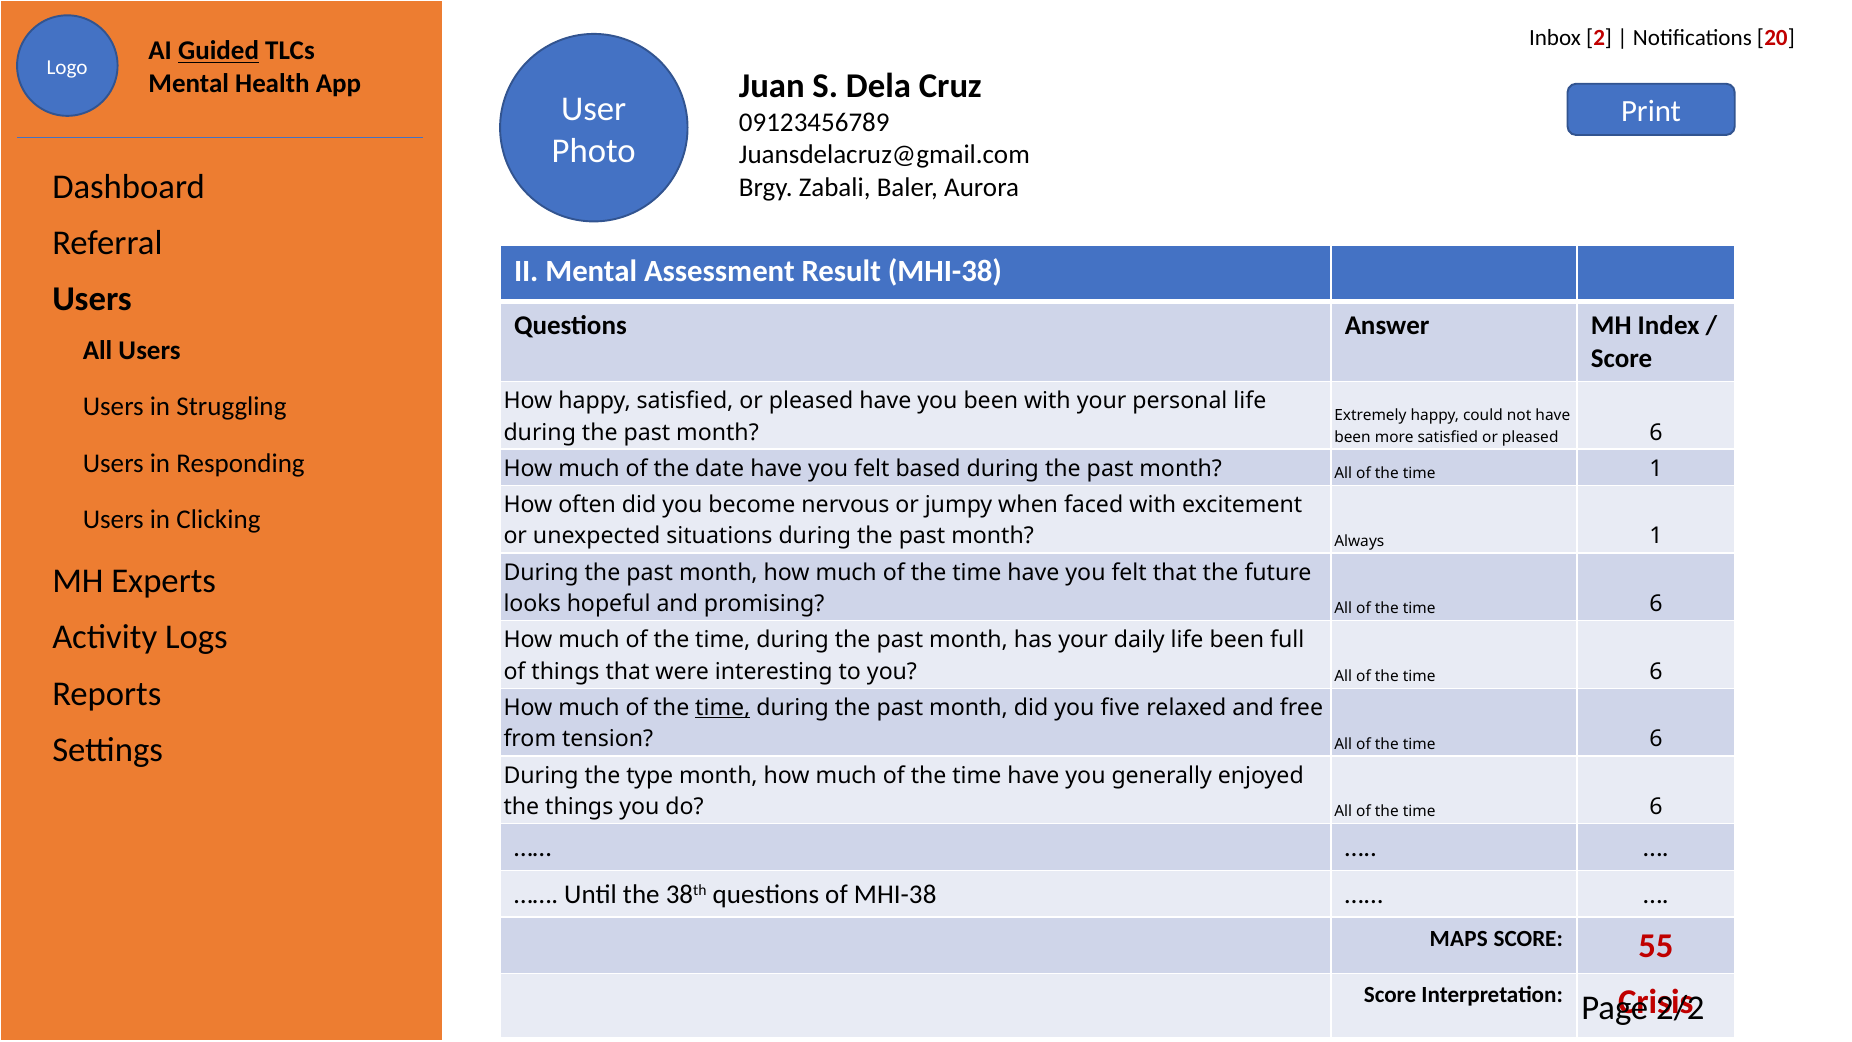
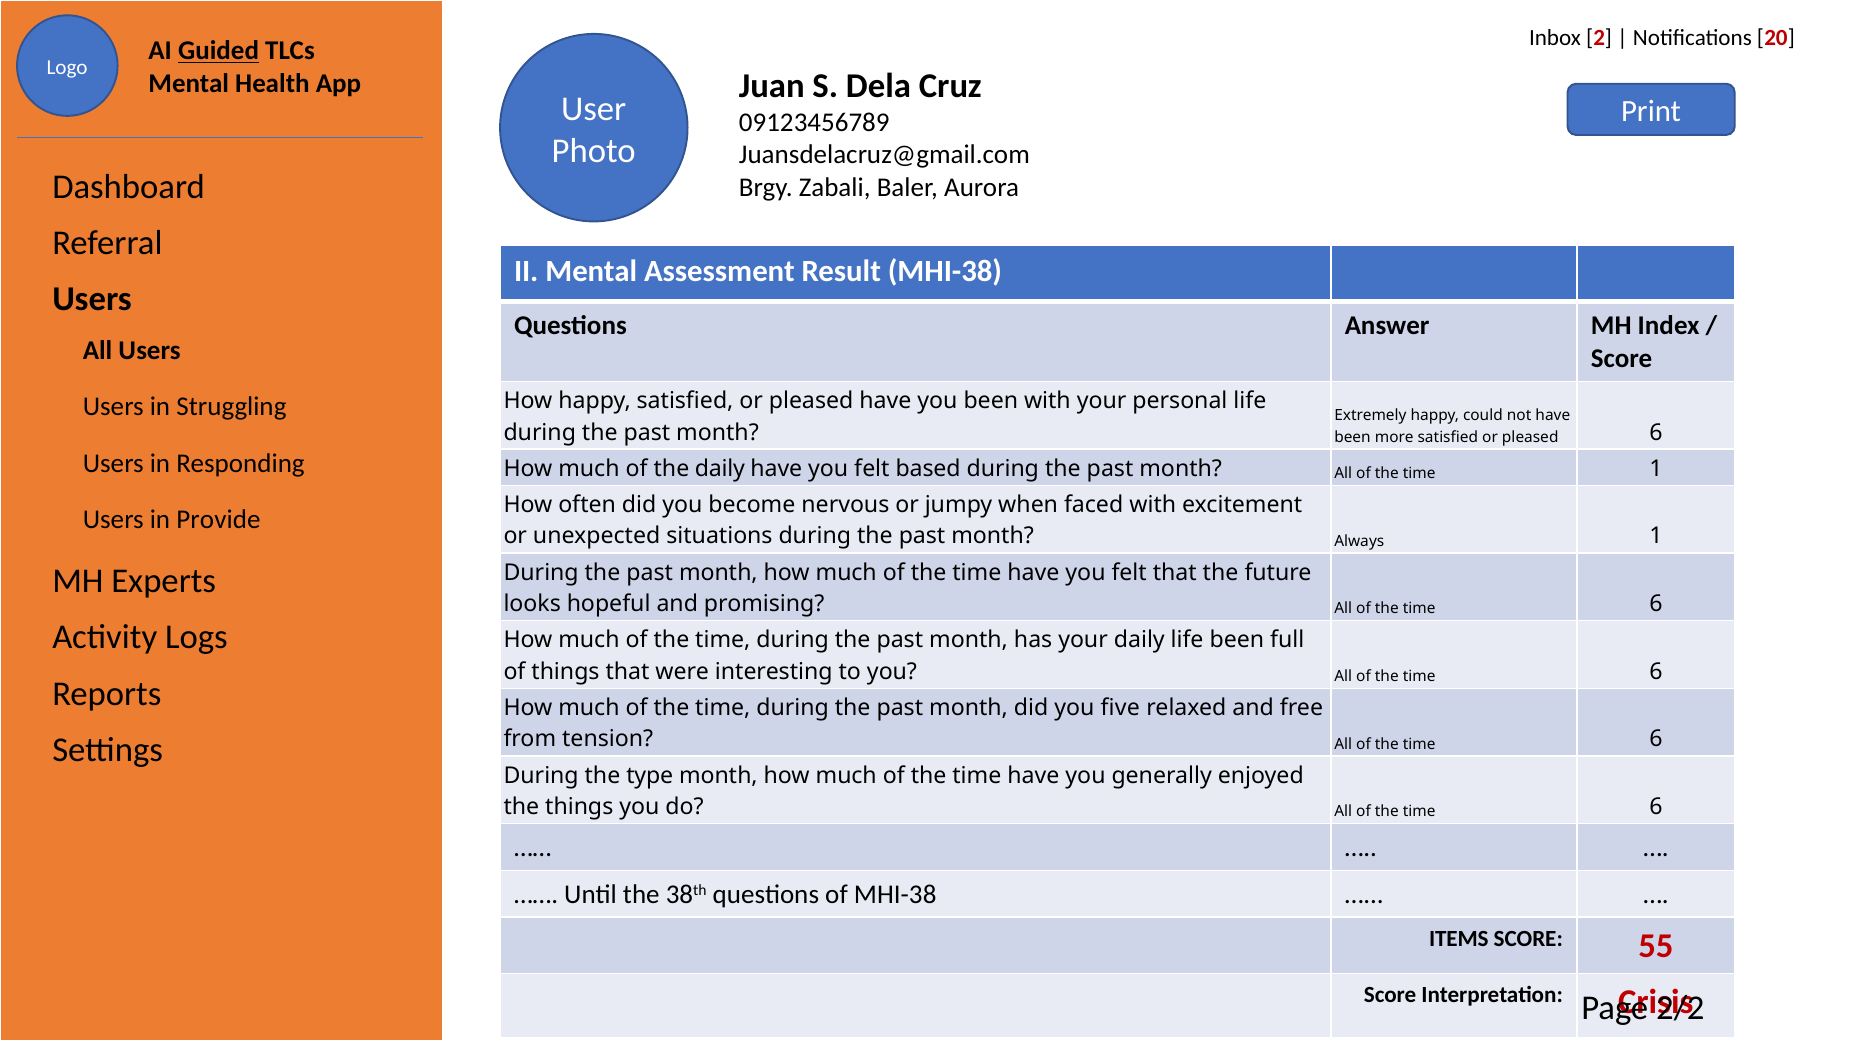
the date: date -> daily (720, 469)
Clicking: Clicking -> Provide (218, 520)
time underline: present -> none (723, 708)
MAPS: MAPS -> ITEMS (1459, 938)
